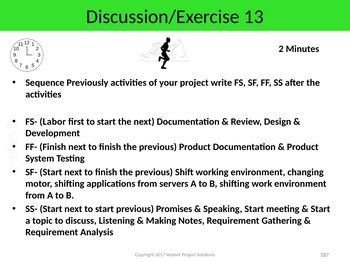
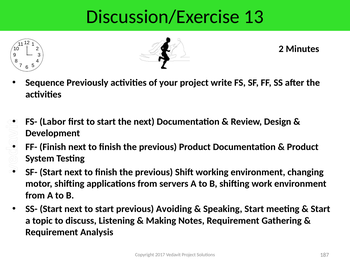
Promises: Promises -> Avoiding (174, 209)
